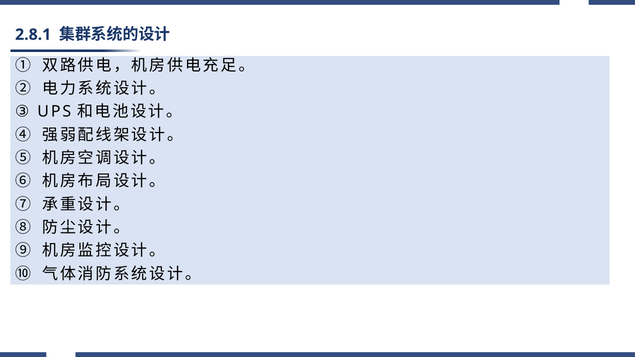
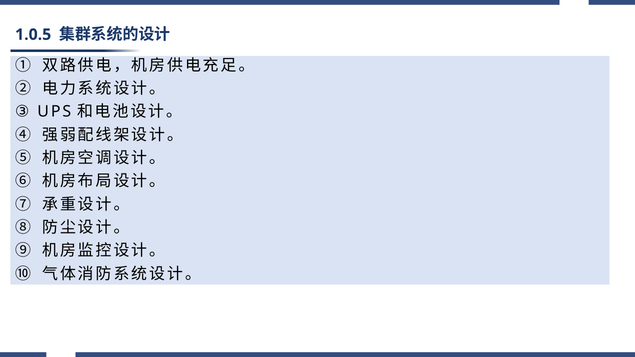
2.8.1: 2.8.1 -> 1.0.5 (33, 35)
